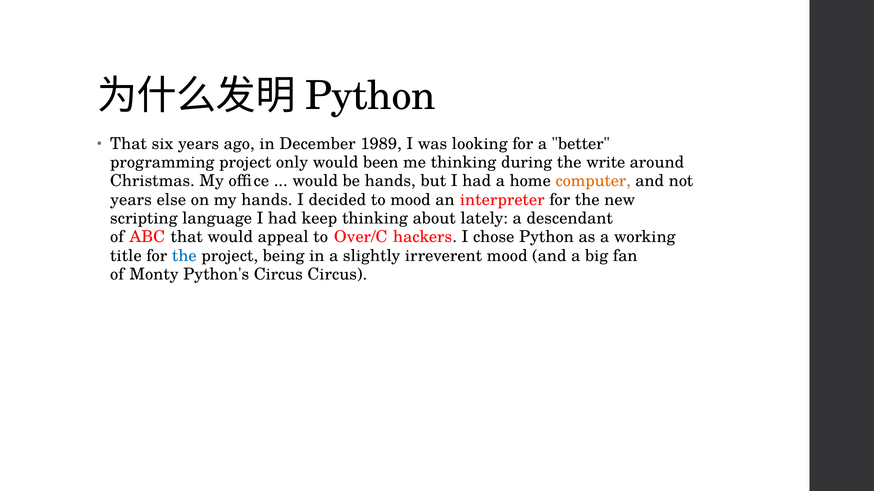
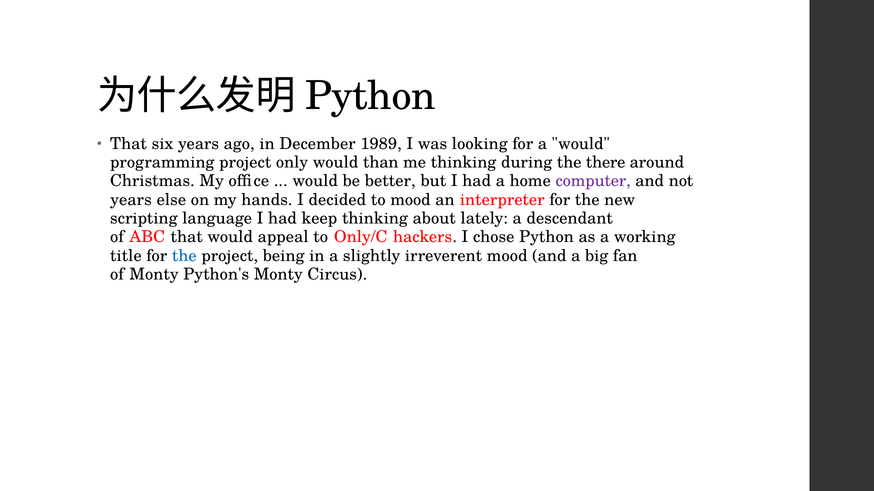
a better: better -> would (581, 144)
been: been -> than (381, 163)
write: write -> there (606, 163)
be hands: hands -> better (390, 181)
computer colour: orange -> purple (593, 181)
Over/C: Over/C -> Only/C (361, 237)
Python's Circus: Circus -> Monty (278, 275)
